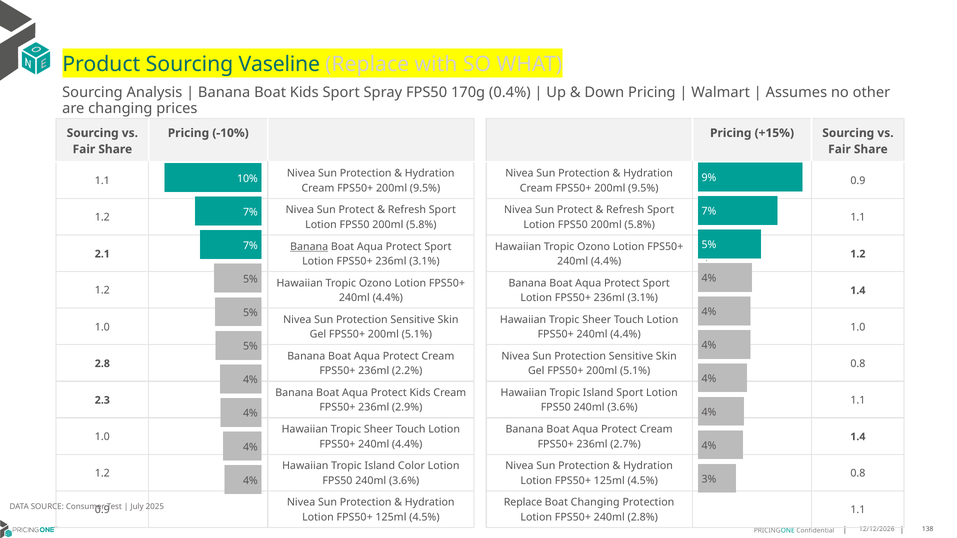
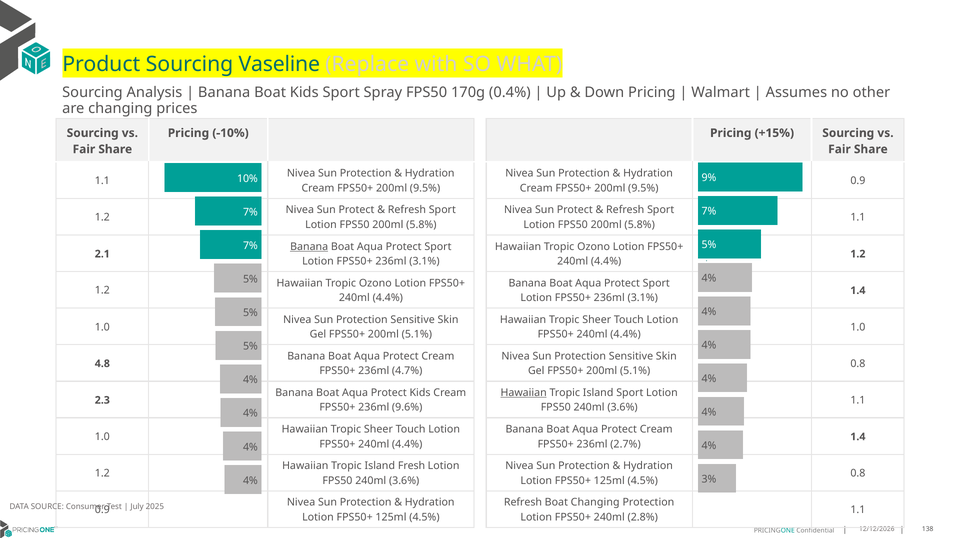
2.8: 2.8 -> 4.8 (102, 364)
2.2%: 2.2% -> 4.7% (407, 371)
Hawaiian underline: none -> present (524, 393)
2.9%: 2.9% -> 9.6% (407, 408)
Color: Color -> Fresh (412, 466)
Replace: Replace -> Refresh (523, 503)
